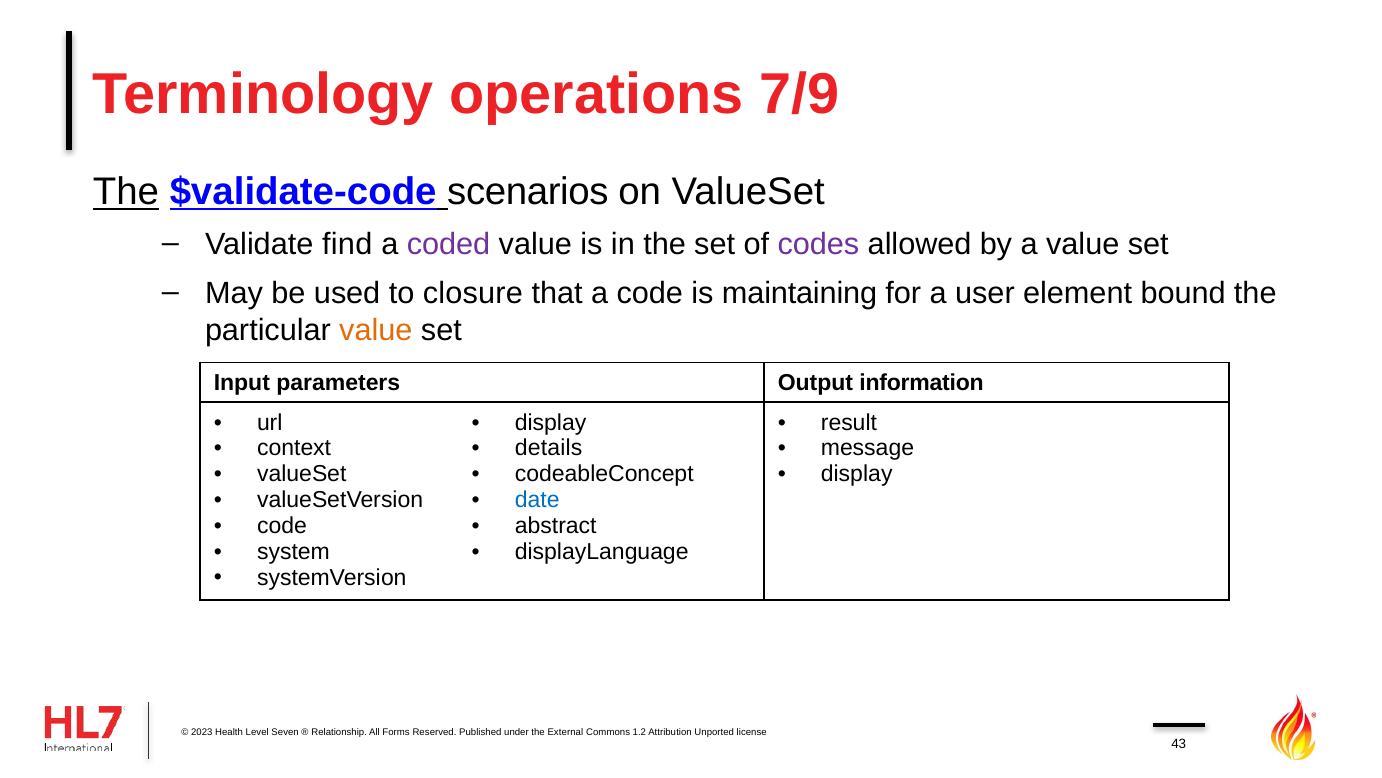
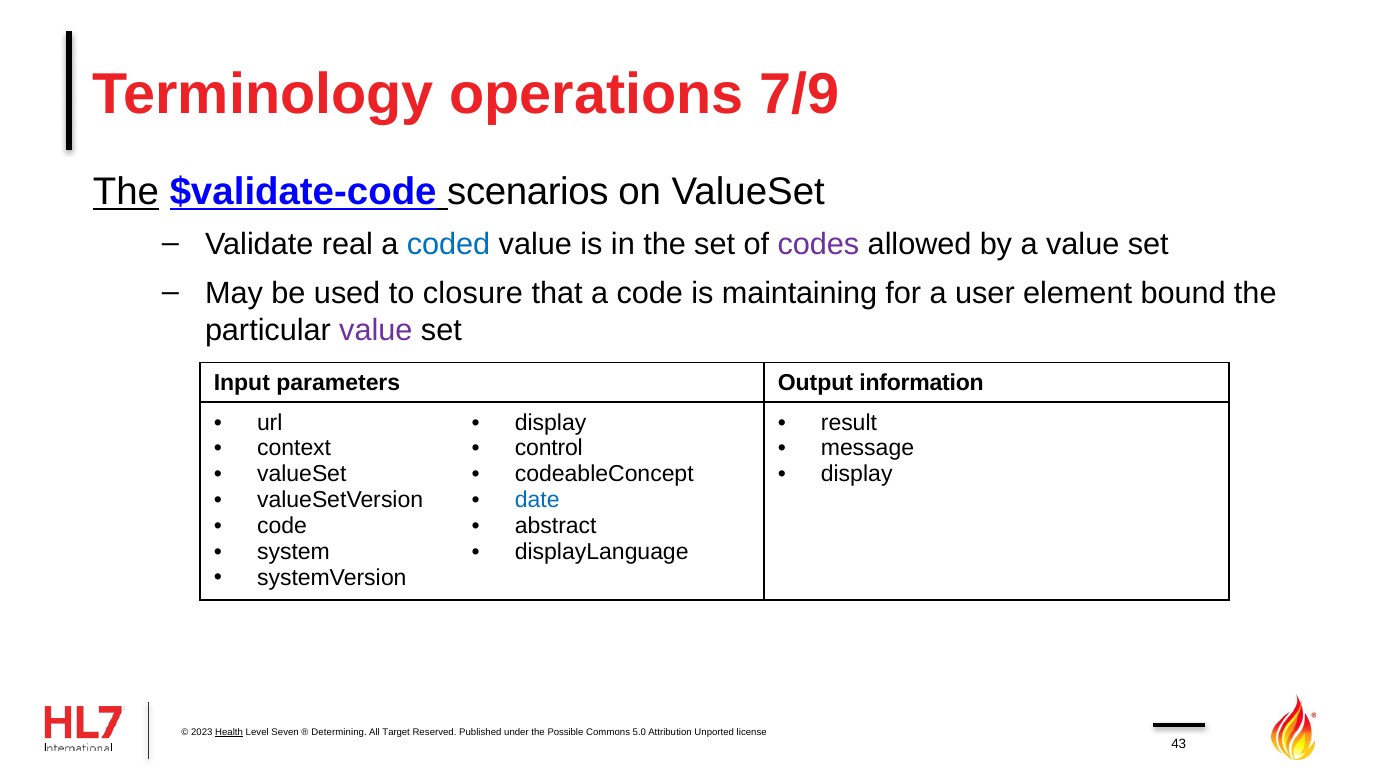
find: find -> real (347, 244)
coded colour: purple -> blue (449, 244)
value colour: orange -> purple (376, 330)
details: details -> control (549, 448)
Health underline: none -> present (229, 732)
Relationship: Relationship -> Determining (339, 732)
Forms: Forms -> Target (396, 732)
External: External -> Possible (565, 732)
1.2: 1.2 -> 5.0 (639, 732)
